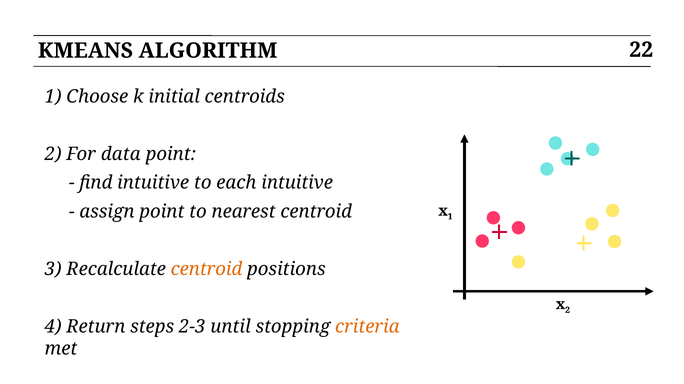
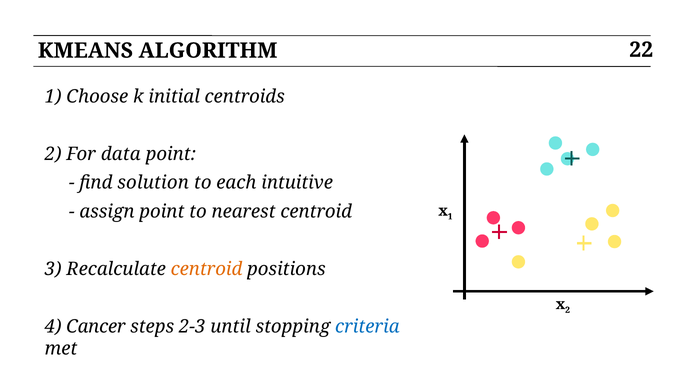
find intuitive: intuitive -> solution (153, 183)
Return: Return -> Cancer (96, 327)
criteria colour: orange -> blue (367, 327)
